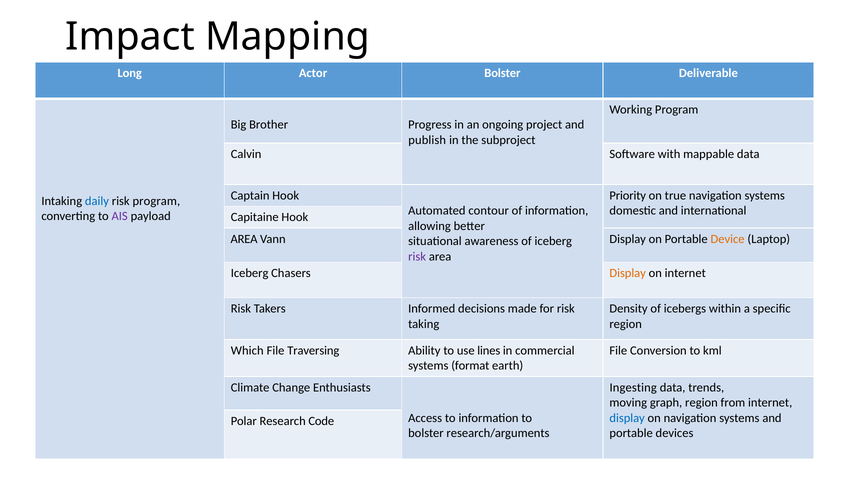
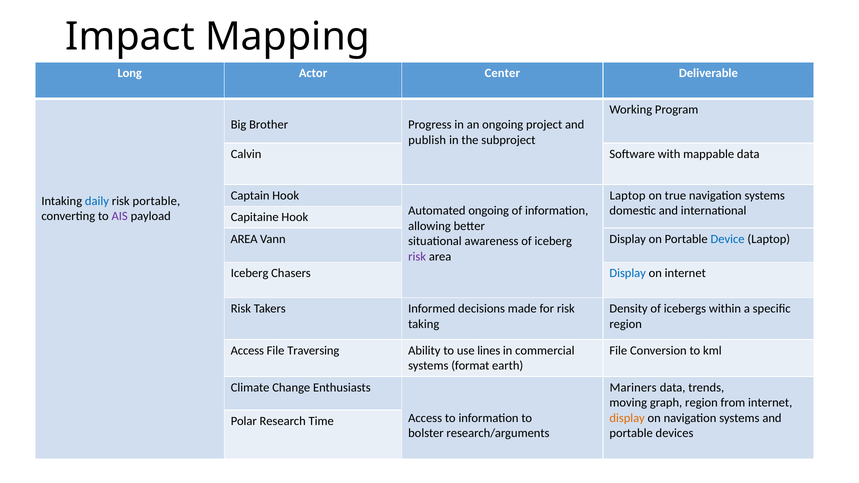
Actor Bolster: Bolster -> Center (502, 73)
Priority: Priority -> Laptop (628, 196)
risk program: program -> portable (156, 201)
Automated contour: contour -> ongoing (489, 211)
Device colour: orange -> blue (728, 239)
Display colour: orange -> blue (628, 273)
Which: Which -> Access (247, 351)
Ingesting: Ingesting -> Mariners (633, 388)
display colour: blue -> orange (627, 418)
Code: Code -> Time (321, 421)
